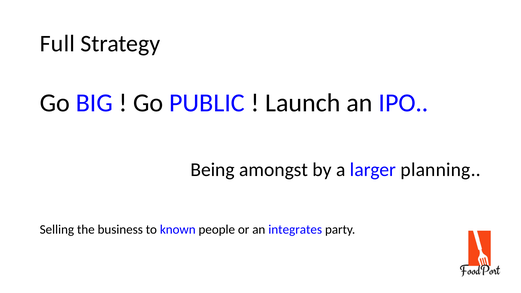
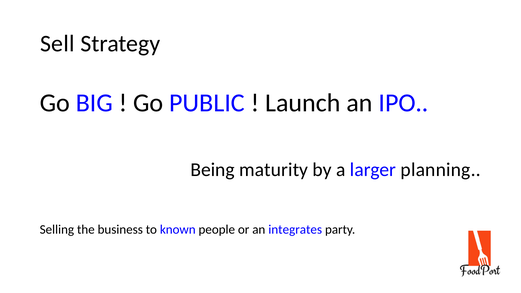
Full: Full -> Sell (57, 44)
amongst: amongst -> maturity (274, 170)
